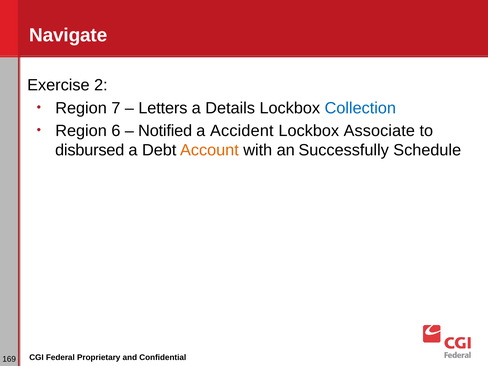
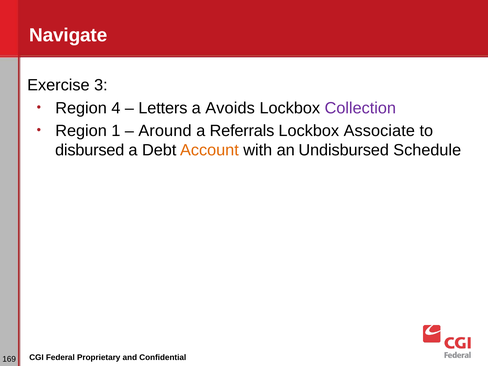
2: 2 -> 3 (101, 85)
7: 7 -> 4 (116, 108)
Details: Details -> Avoids (230, 108)
Collection colour: blue -> purple (360, 108)
6: 6 -> 1 (116, 131)
Notified: Notified -> Around (165, 131)
Accident: Accident -> Referrals (242, 131)
Successfully: Successfully -> Undisbursed (344, 150)
